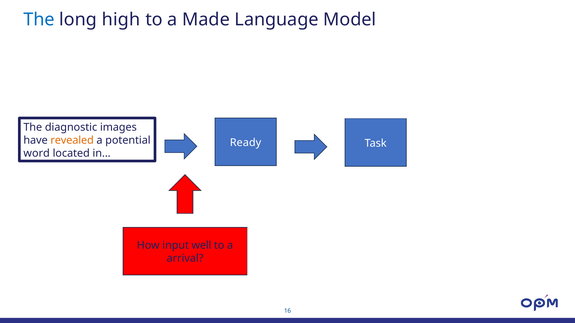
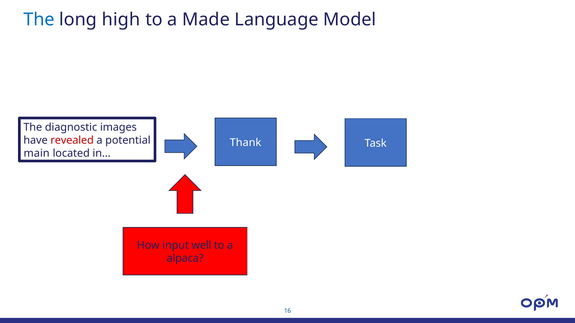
revealed colour: orange -> red (72, 140)
Ready: Ready -> Thank (246, 143)
word: word -> main (37, 153)
arrival: arrival -> alpaca (185, 259)
